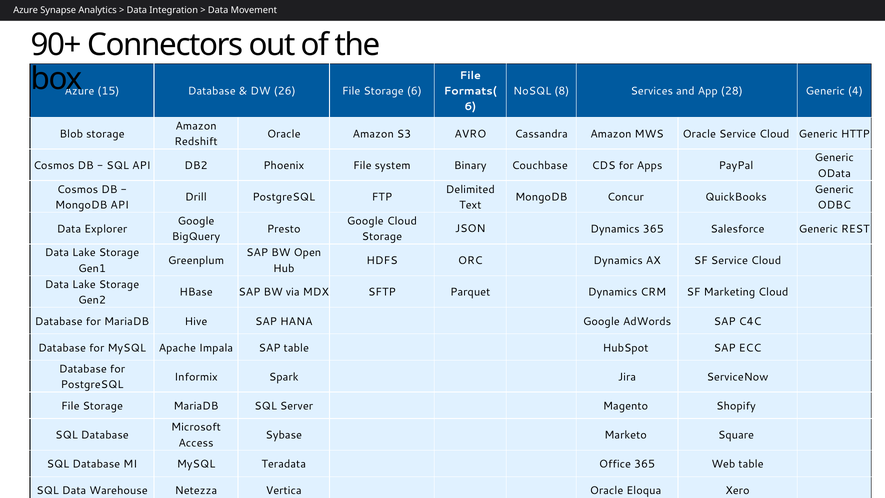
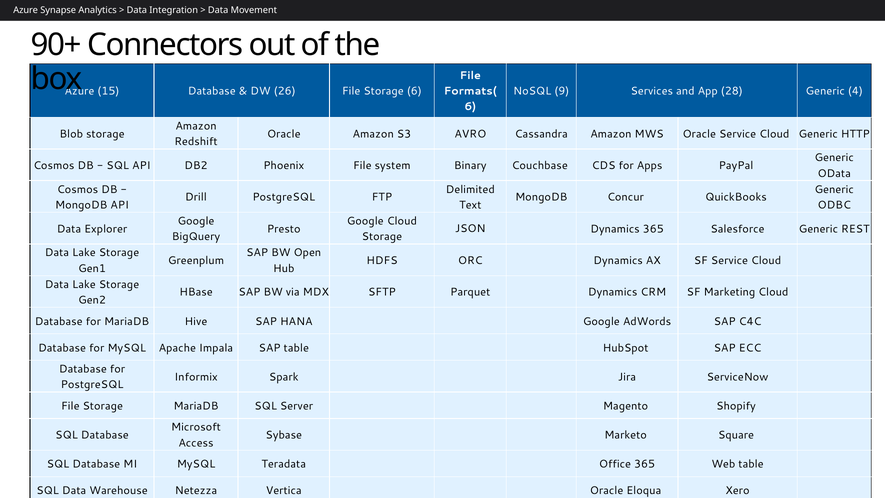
8: 8 -> 9 (562, 91)
